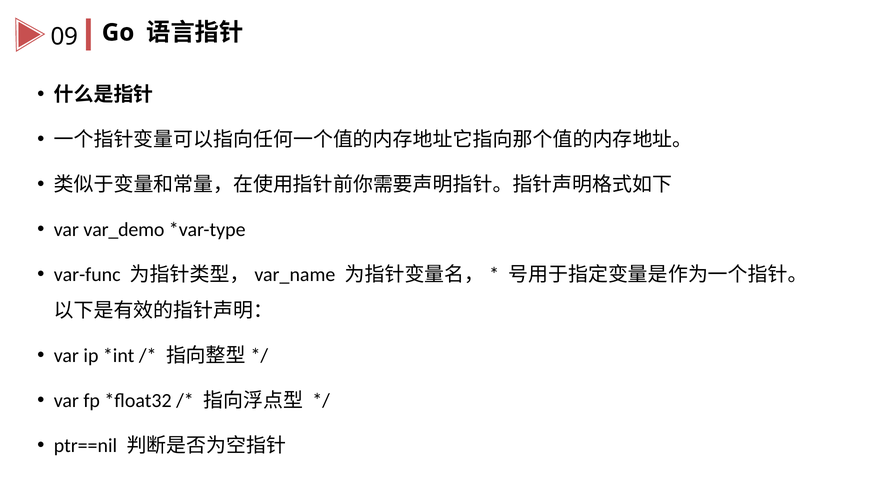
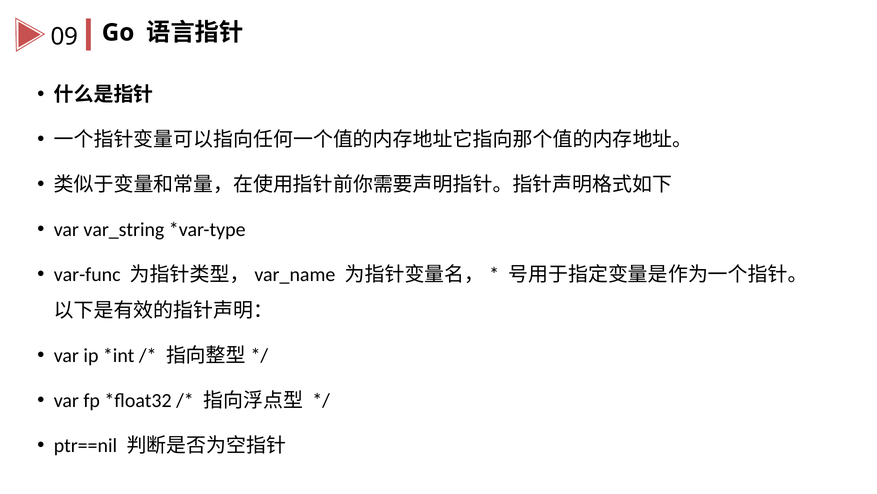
var_demo: var_demo -> var_string (124, 230)
